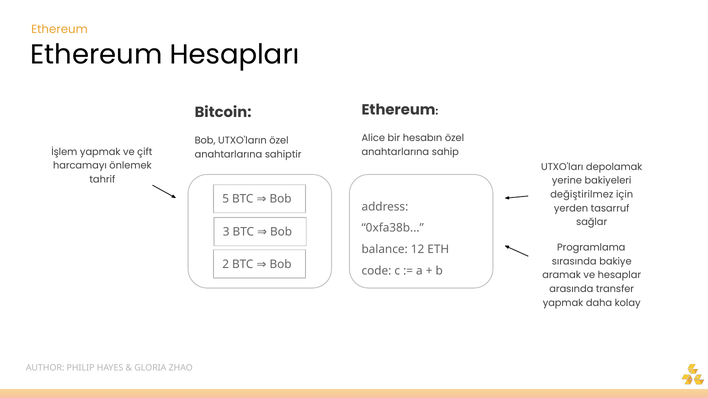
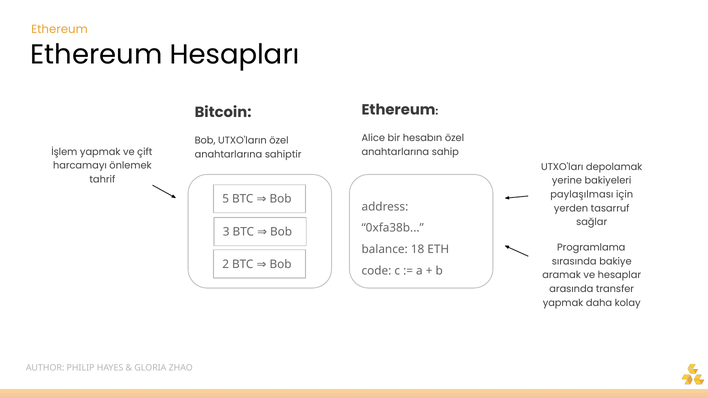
değiştirilmez: değiştirilmez -> paylaşılması (582, 195)
12: 12 -> 18 (418, 250)
